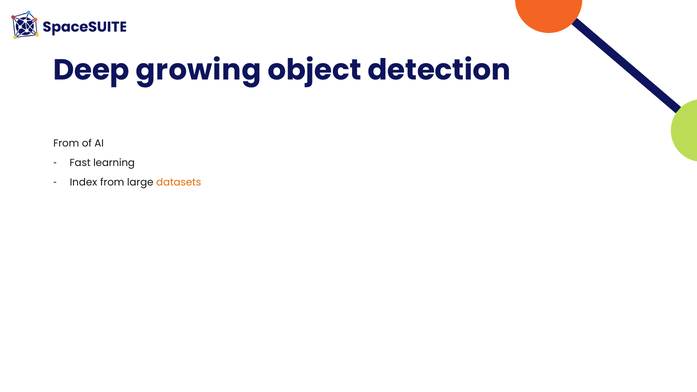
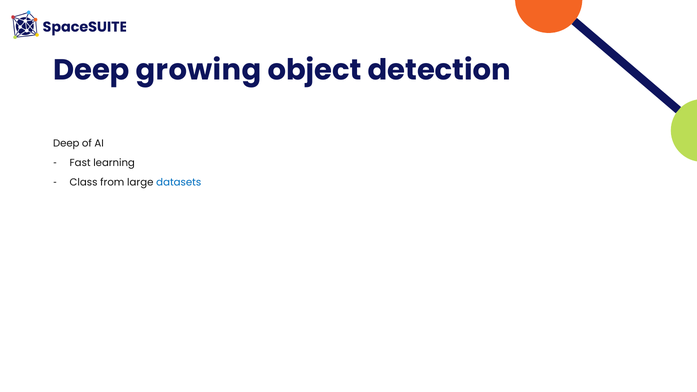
From: From -> Deep (66, 143)
Index: Index -> Class (84, 182)
datasets colour: orange -> blue (179, 182)
